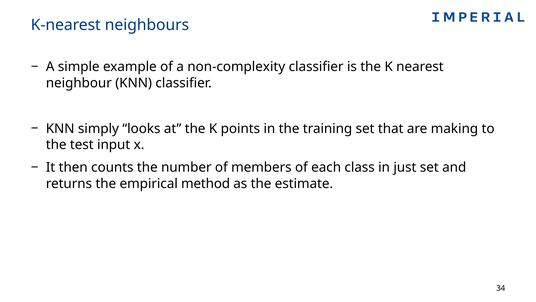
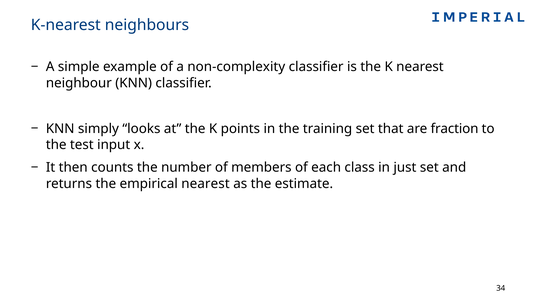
making: making -> fraction (455, 128)
empirical method: method -> nearest (205, 183)
